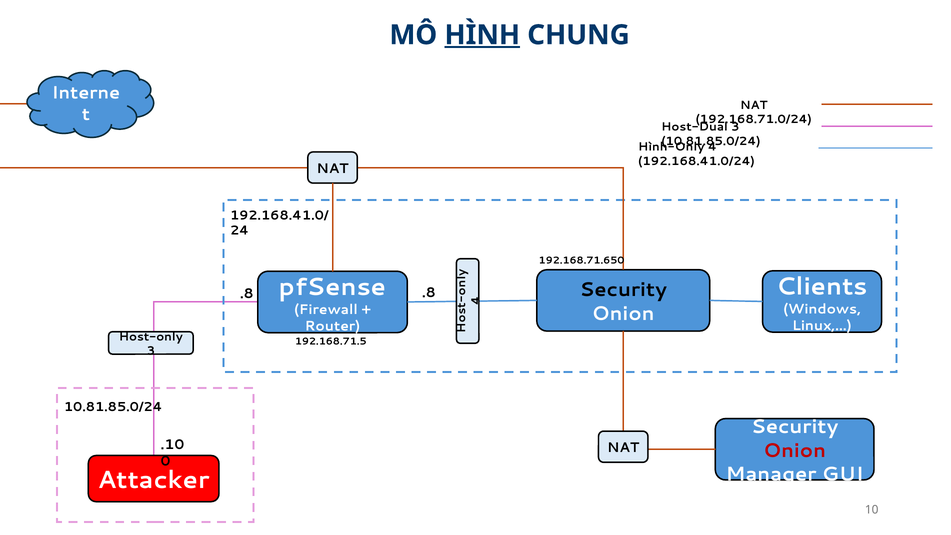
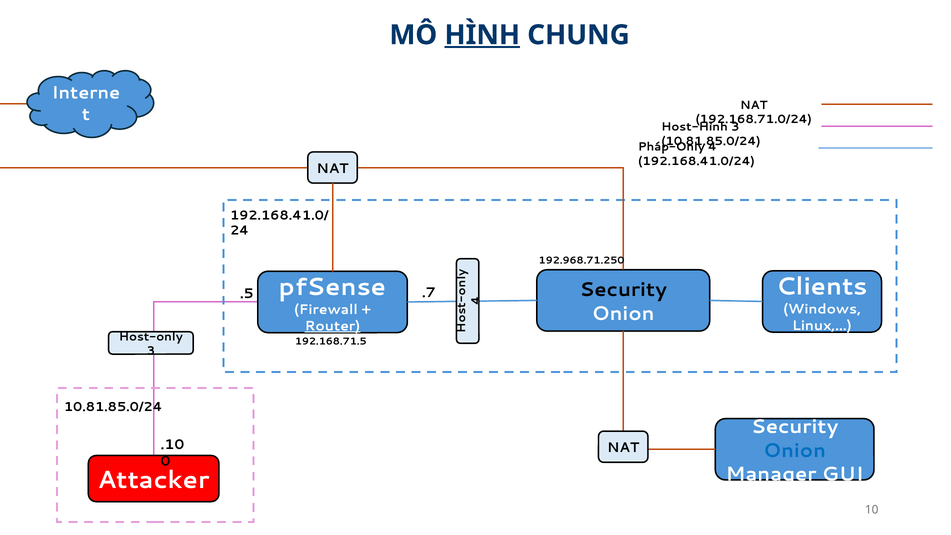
Host-Dual: Host-Dual -> Host-Hình (694, 127)
Hình-Only: Hình-Only -> Pháp-Only (671, 147)
192.168.71.650: 192.168.71.650 -> 192.968.71.250 (582, 260)
.8: .8 -> .7 (429, 293)
.8: .8 -> .5 (247, 294)
Router underline: none -> present (332, 326)
Onion colour: red -> blue (795, 451)
